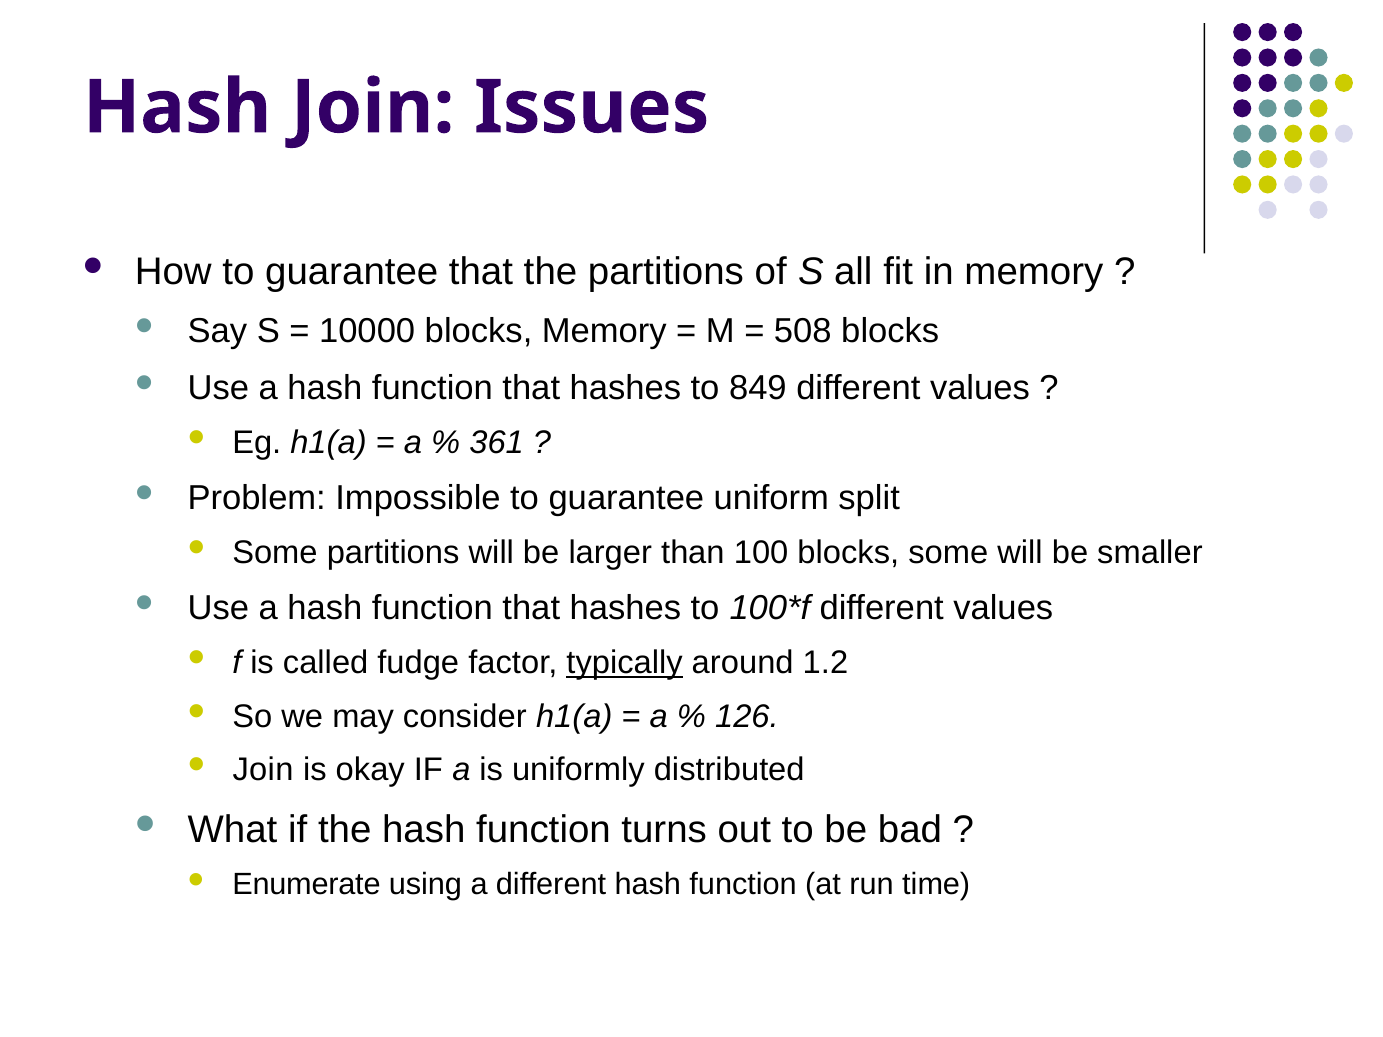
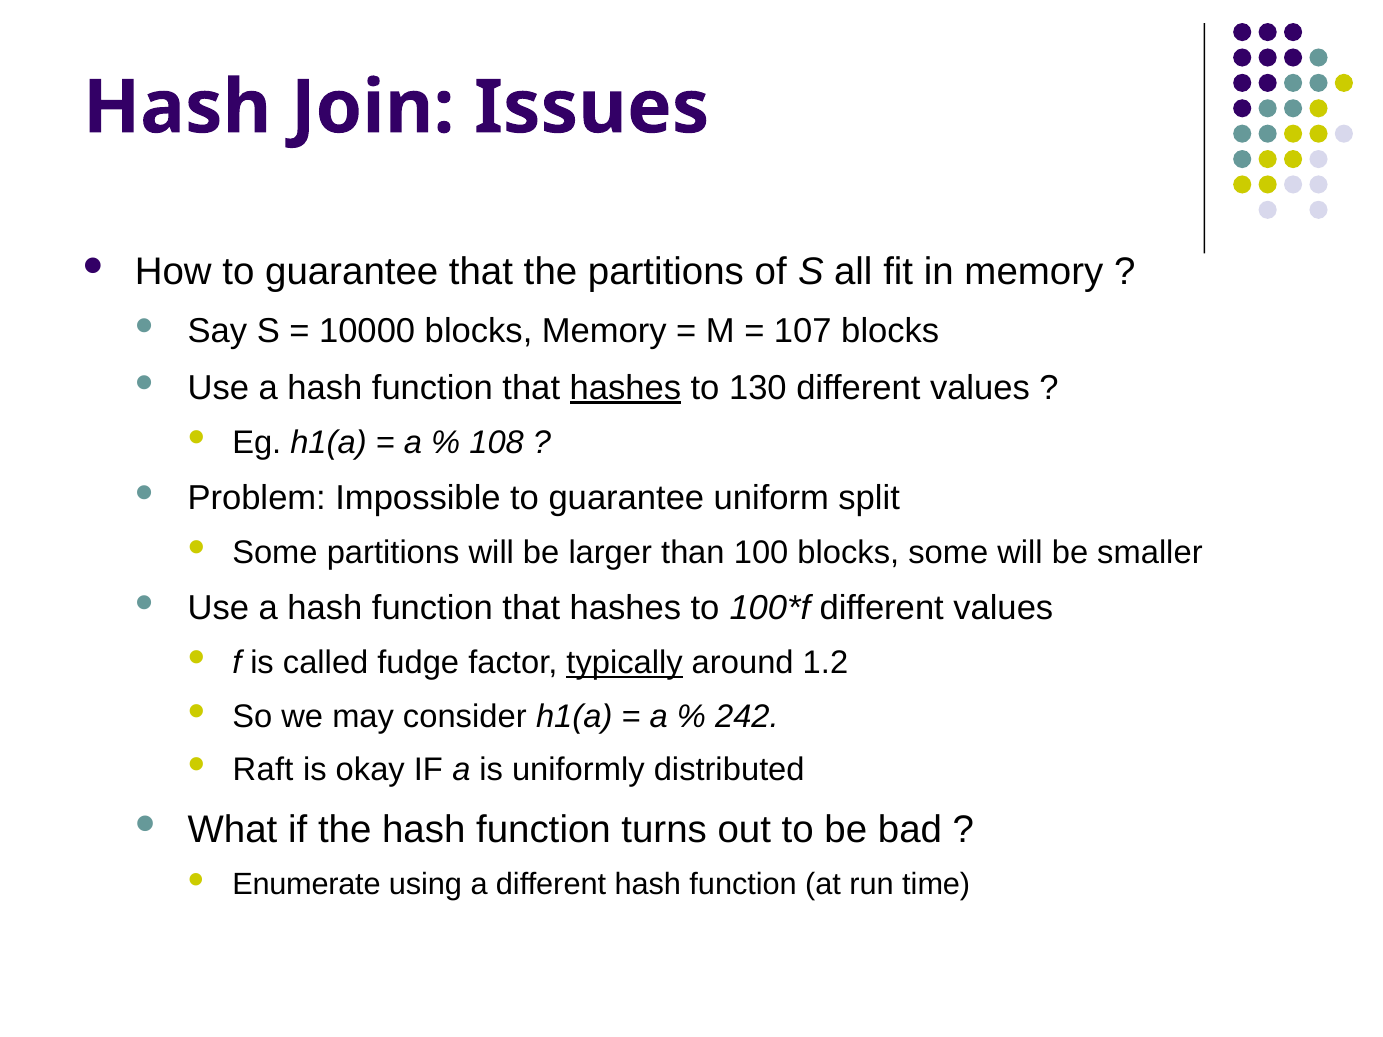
508: 508 -> 107 (803, 331)
hashes underline: none -> present (625, 388)
849: 849 -> 130 (758, 388)
361: 361 -> 108 (497, 442)
126: 126 -> 242 (747, 716)
Join: Join -> Raft (263, 770)
